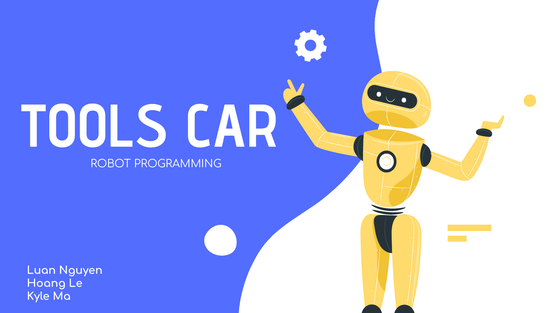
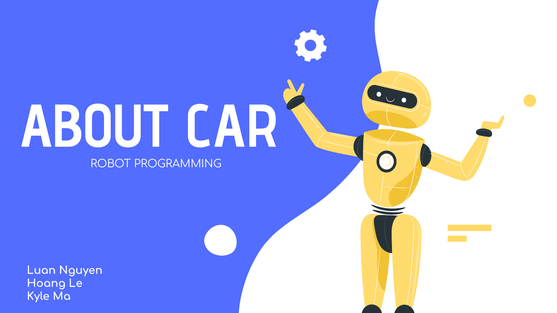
TOOLS: TOOLS -> ABOUT (94, 127)
